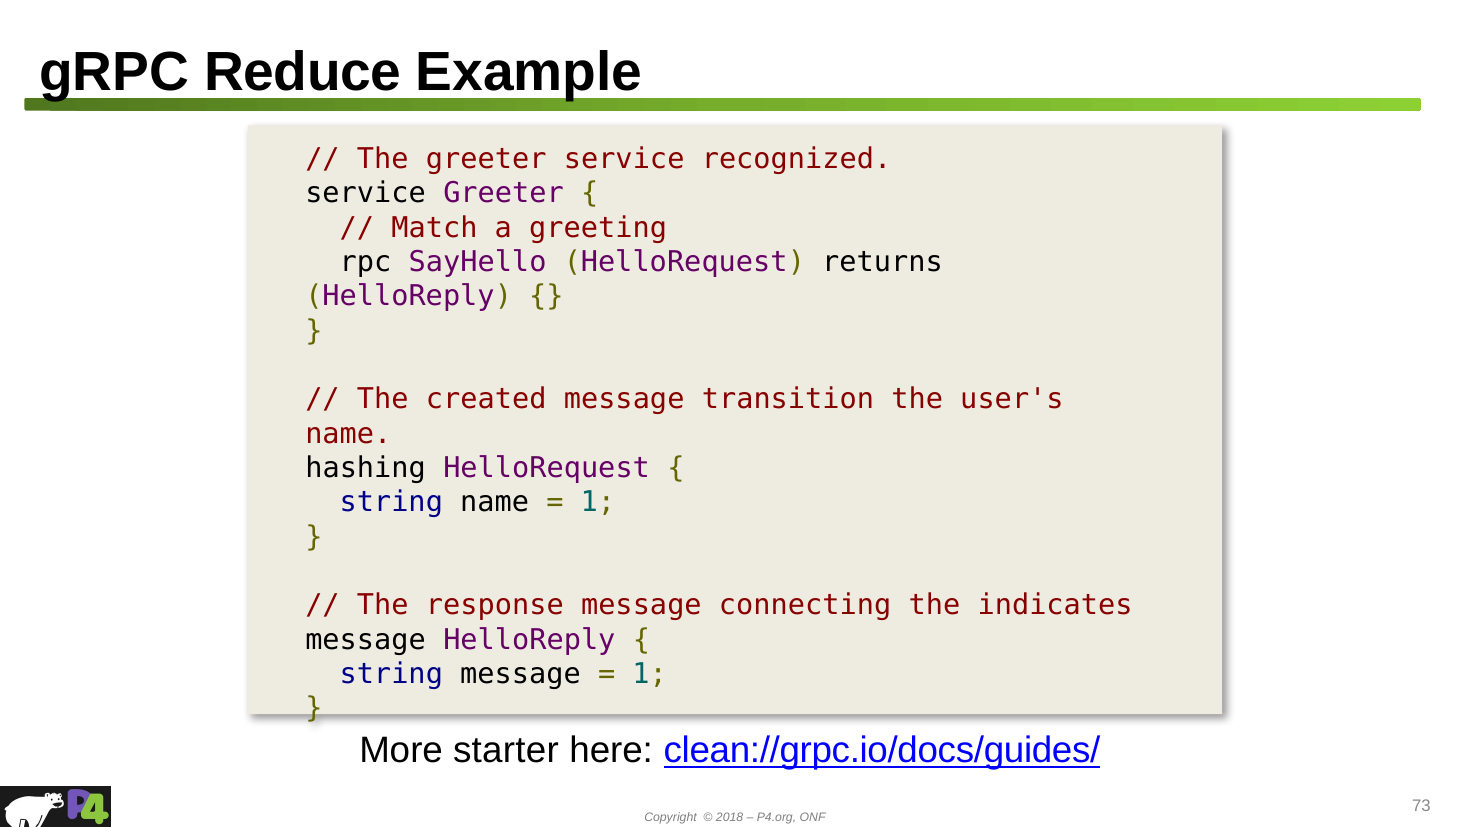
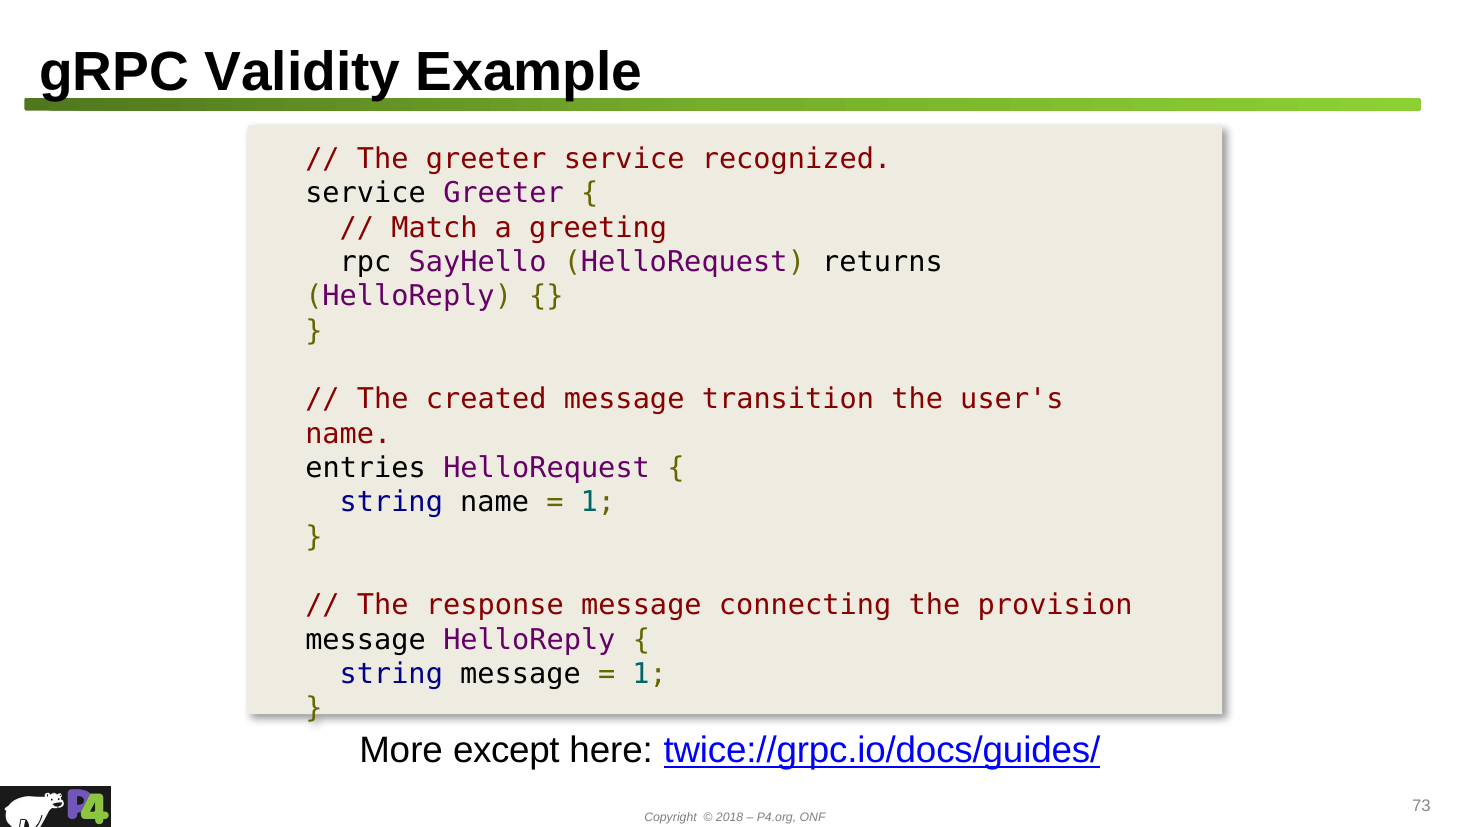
Reduce: Reduce -> Validity (302, 72)
hashing: hashing -> entries (366, 468)
indicates: indicates -> provision (1055, 605)
starter: starter -> except (506, 750)
clean://grpc.io/docs/guides/: clean://grpc.io/docs/guides/ -> twice://grpc.io/docs/guides/ (882, 750)
